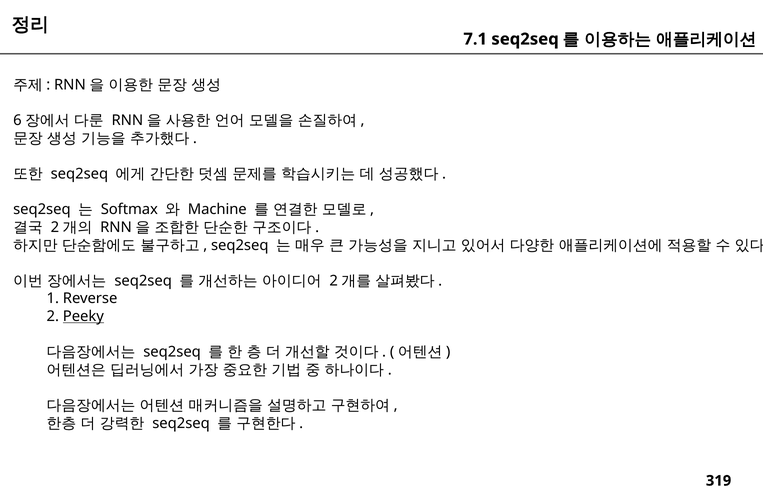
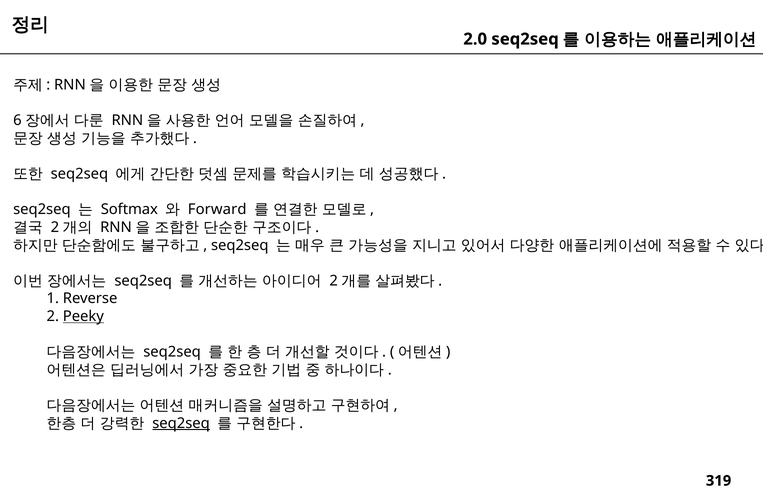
7.1: 7.1 -> 2.0 (475, 39)
Machine: Machine -> Forward (217, 210)
seq2seq underline: none -> present (181, 423)
